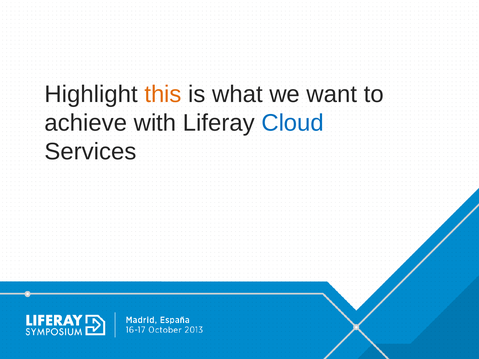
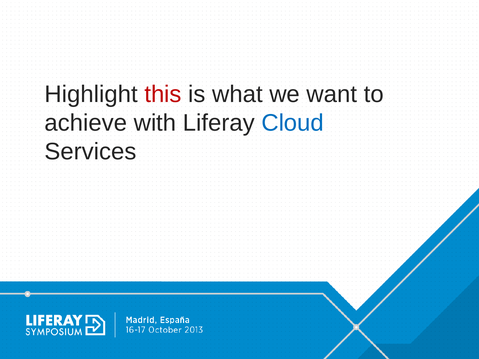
this colour: orange -> red (163, 94)
